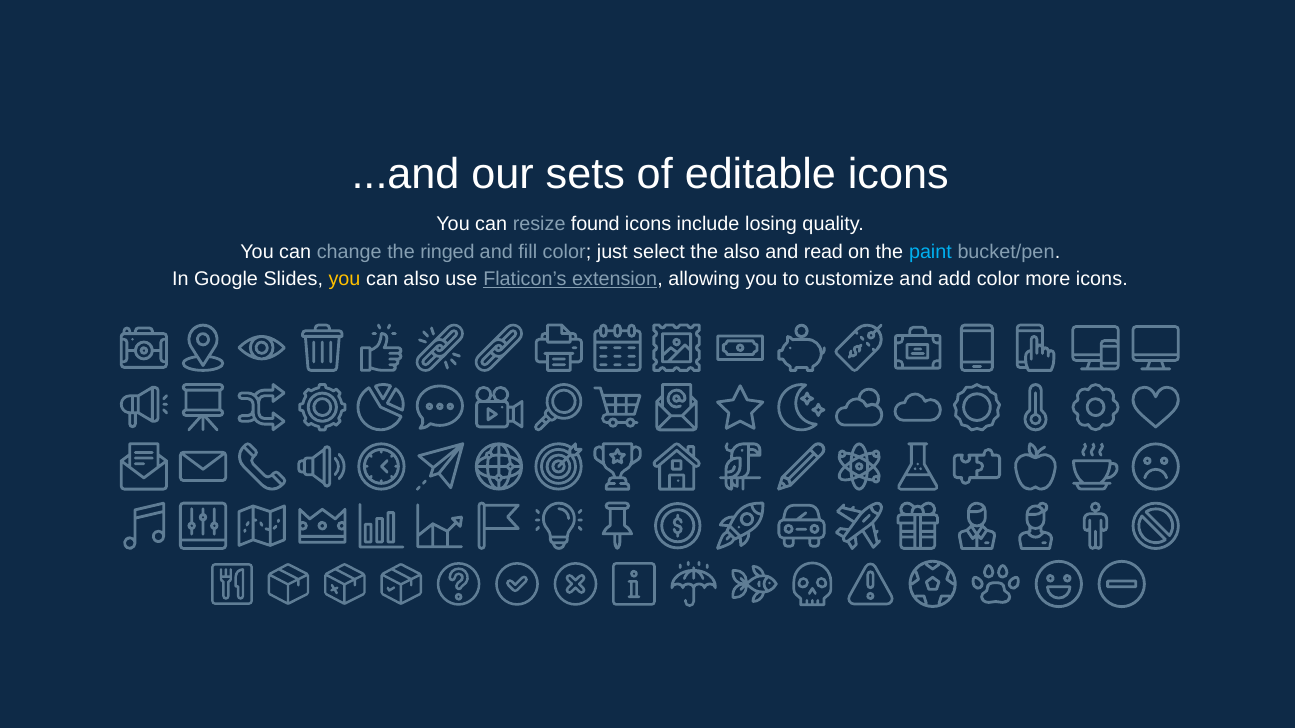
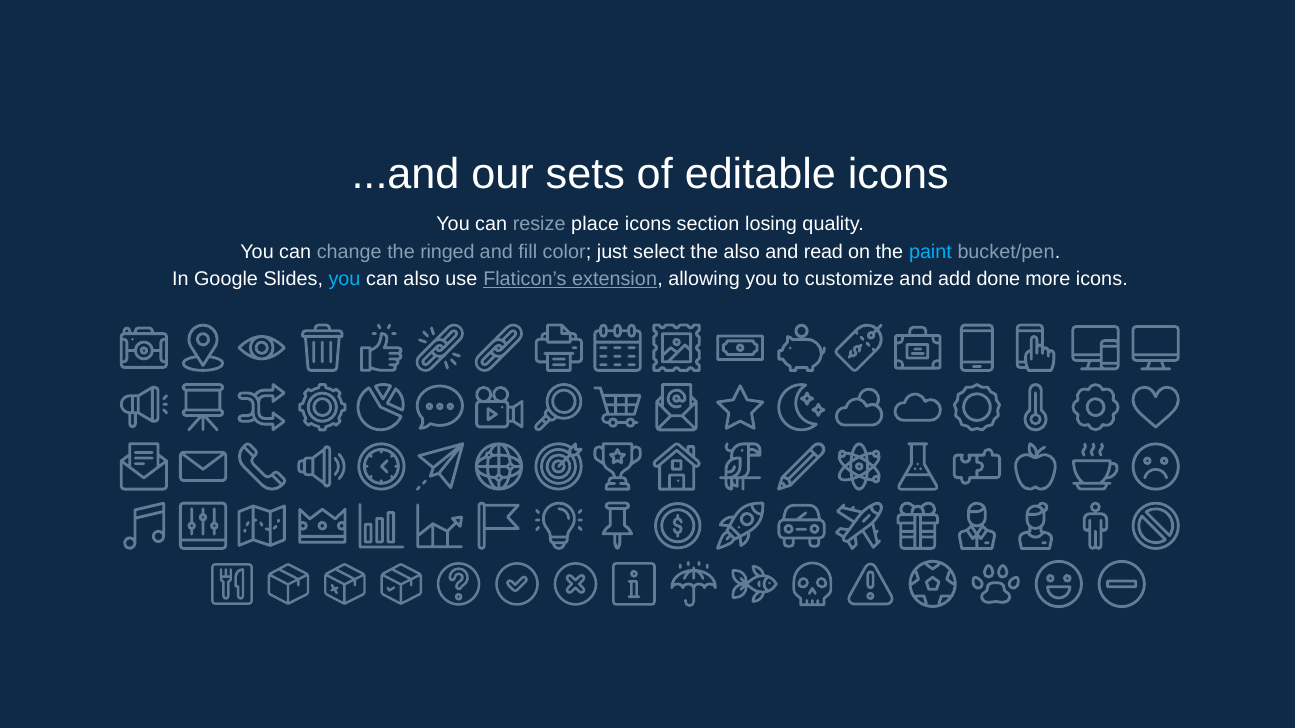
found: found -> place (595, 224)
include: include -> section (708, 224)
you colour: yellow -> light blue (345, 279)
add color: color -> done (998, 279)
